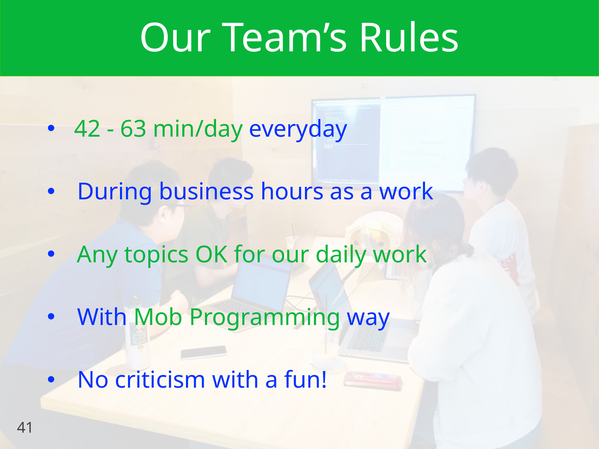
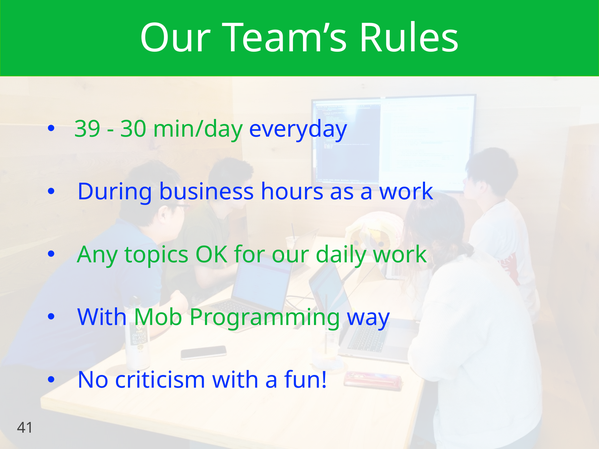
42: 42 -> 39 (87, 129)
63: 63 -> 30 (134, 129)
